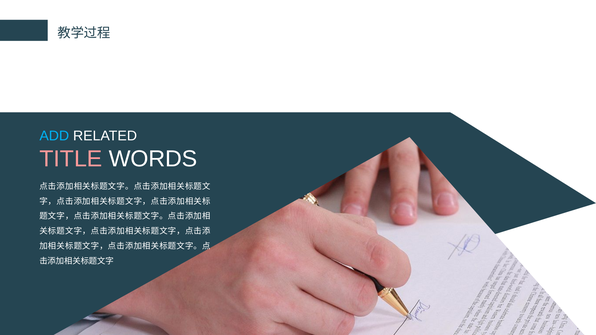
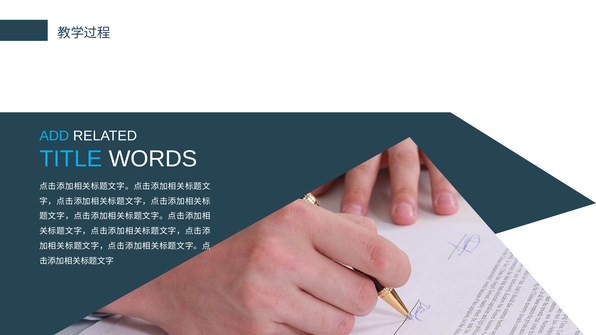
TITLE colour: pink -> light blue (71, 159)
